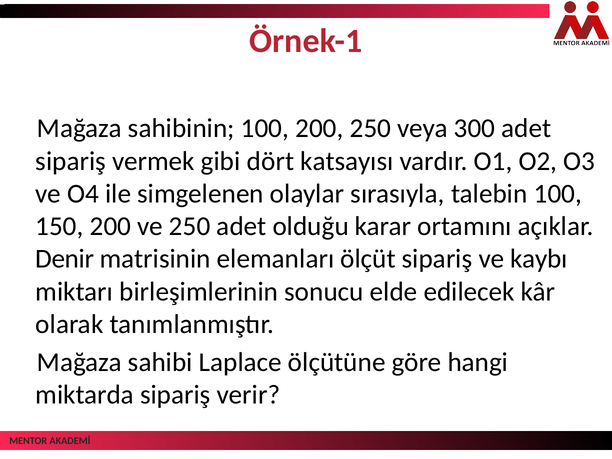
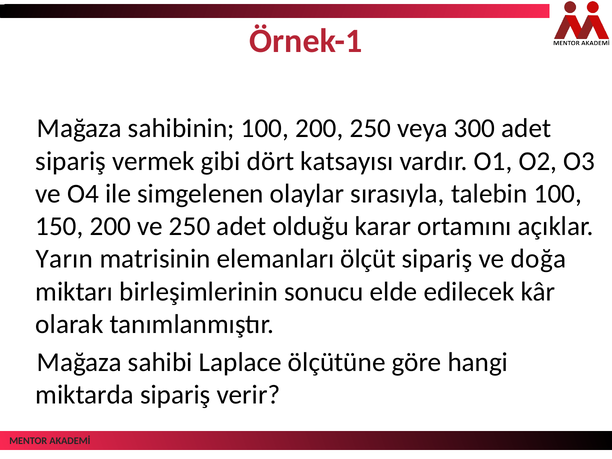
Denir: Denir -> Yarın (64, 259)
kaybı: kaybı -> doğa (538, 259)
